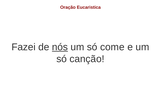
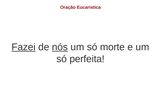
Fazei underline: none -> present (24, 47)
come: come -> morte (112, 47)
canção: canção -> perfeita (87, 59)
